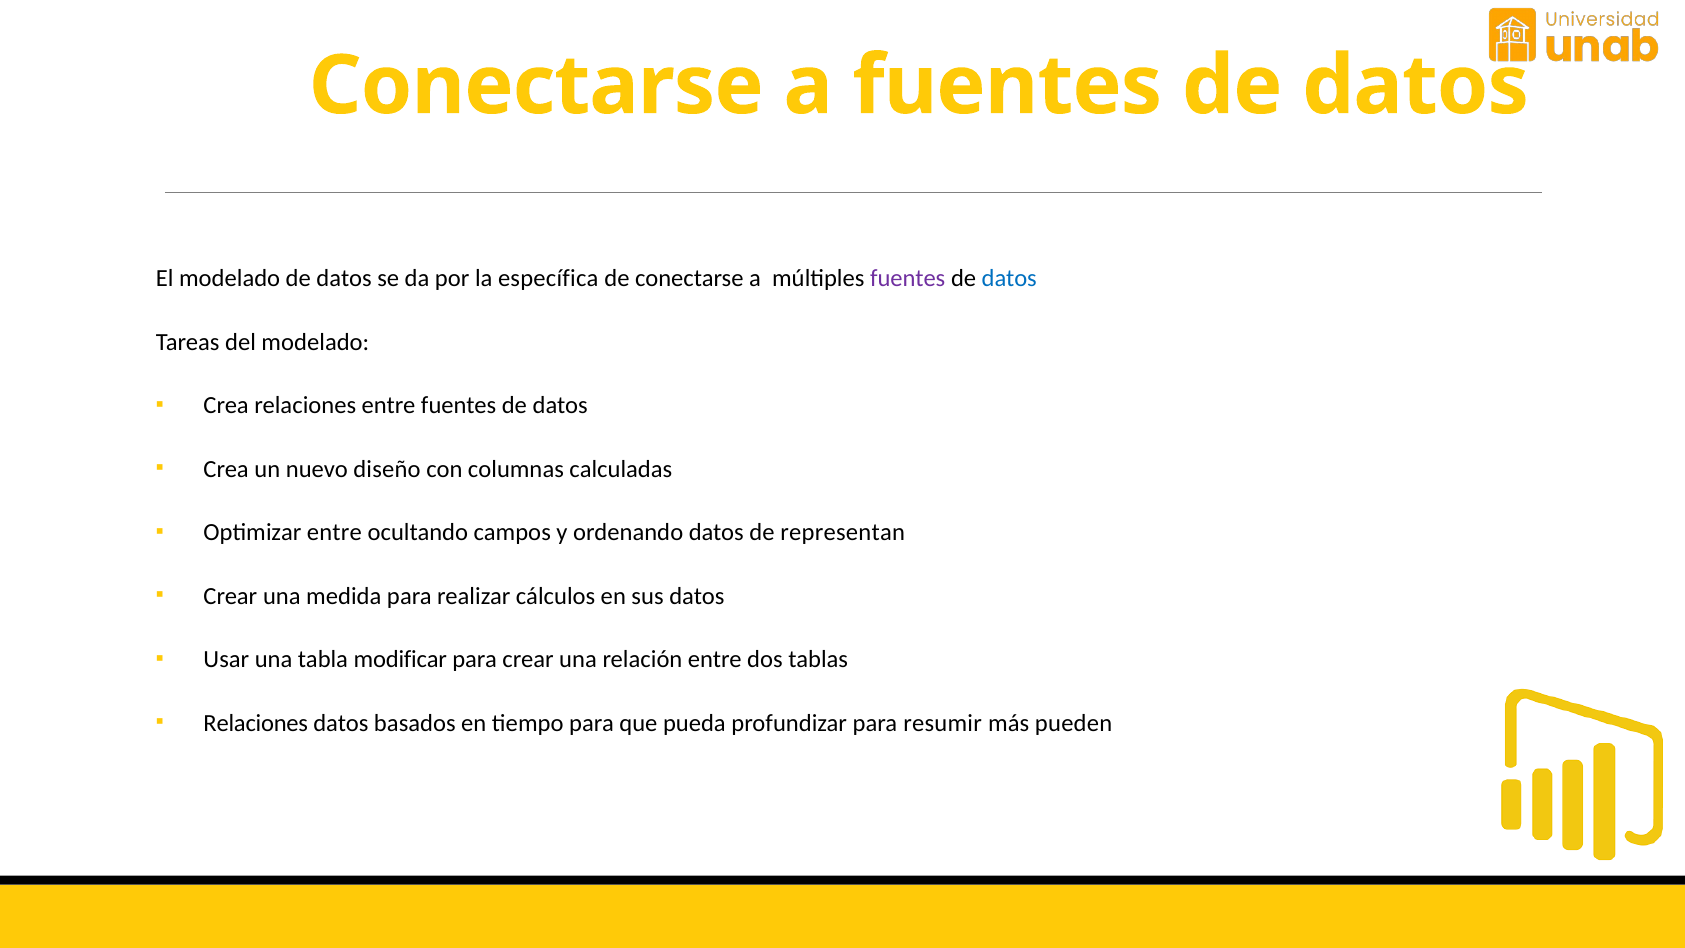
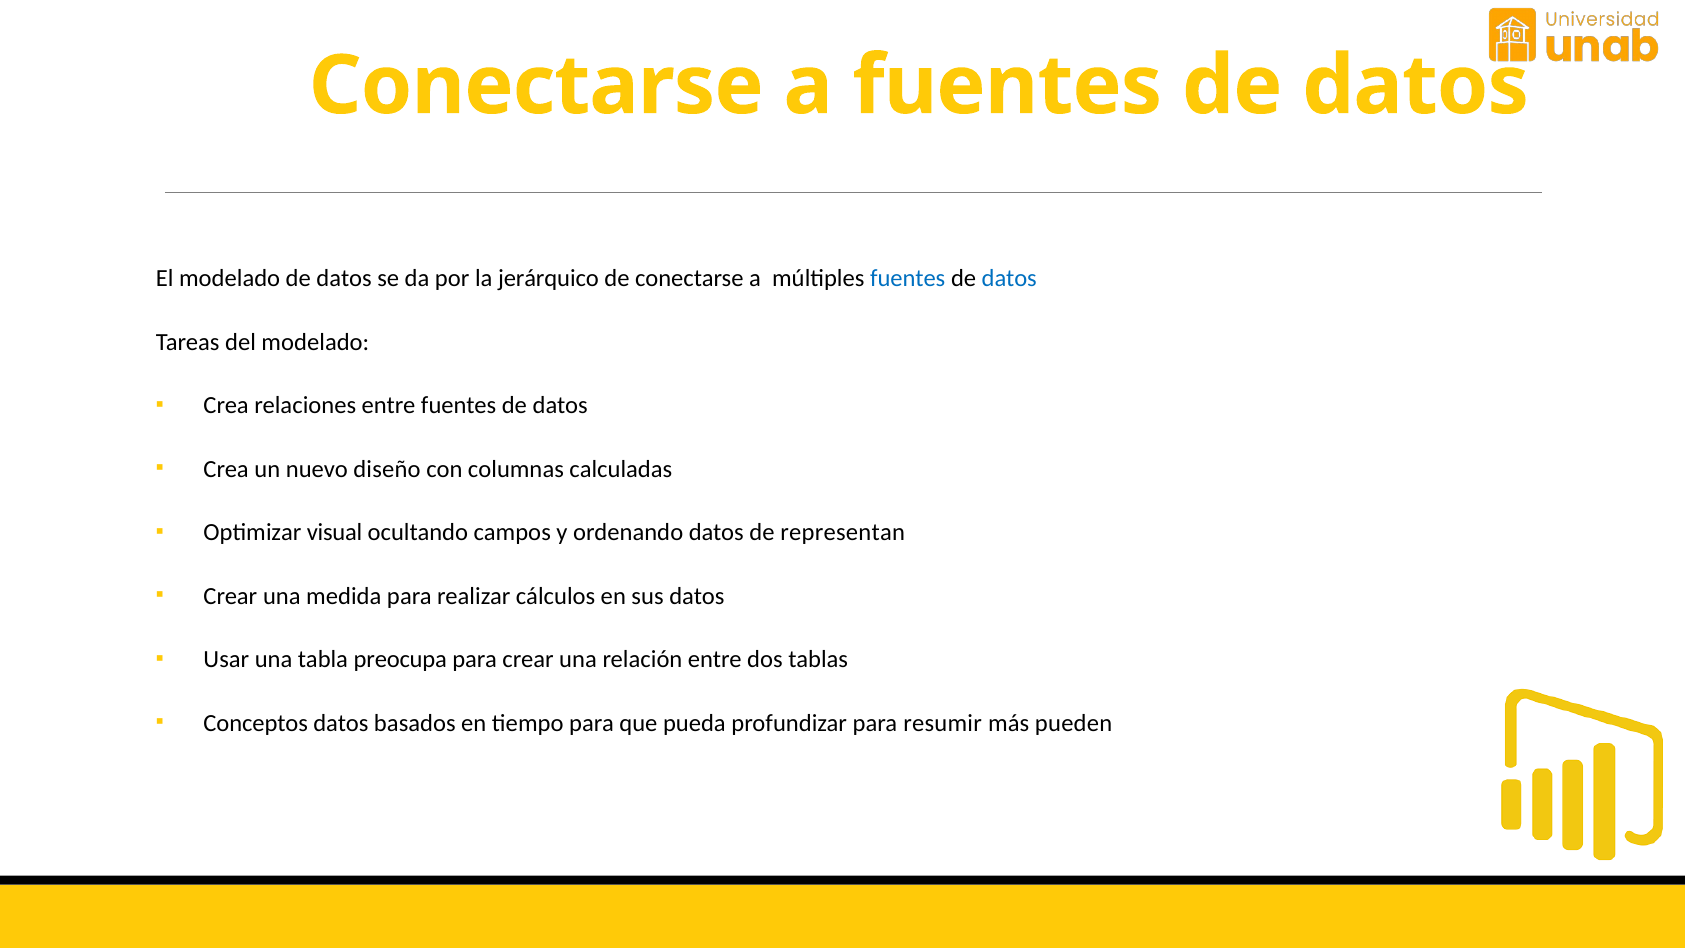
específica: específica -> jerárquico (548, 279)
fuentes colour: purple -> blue (908, 279)
Optimizar entre: entre -> visual (335, 533)
modificar: modificar -> preocupa (400, 659)
Relaciones: Relaciones -> Conceptos (256, 723)
